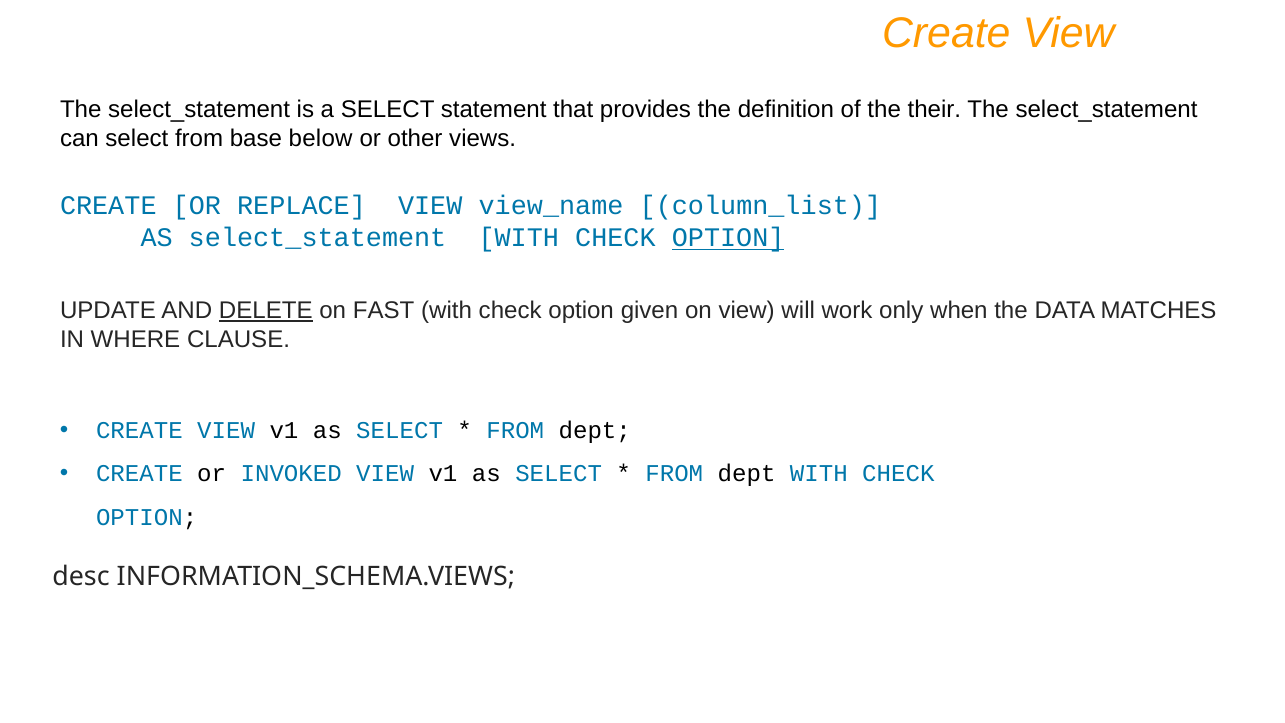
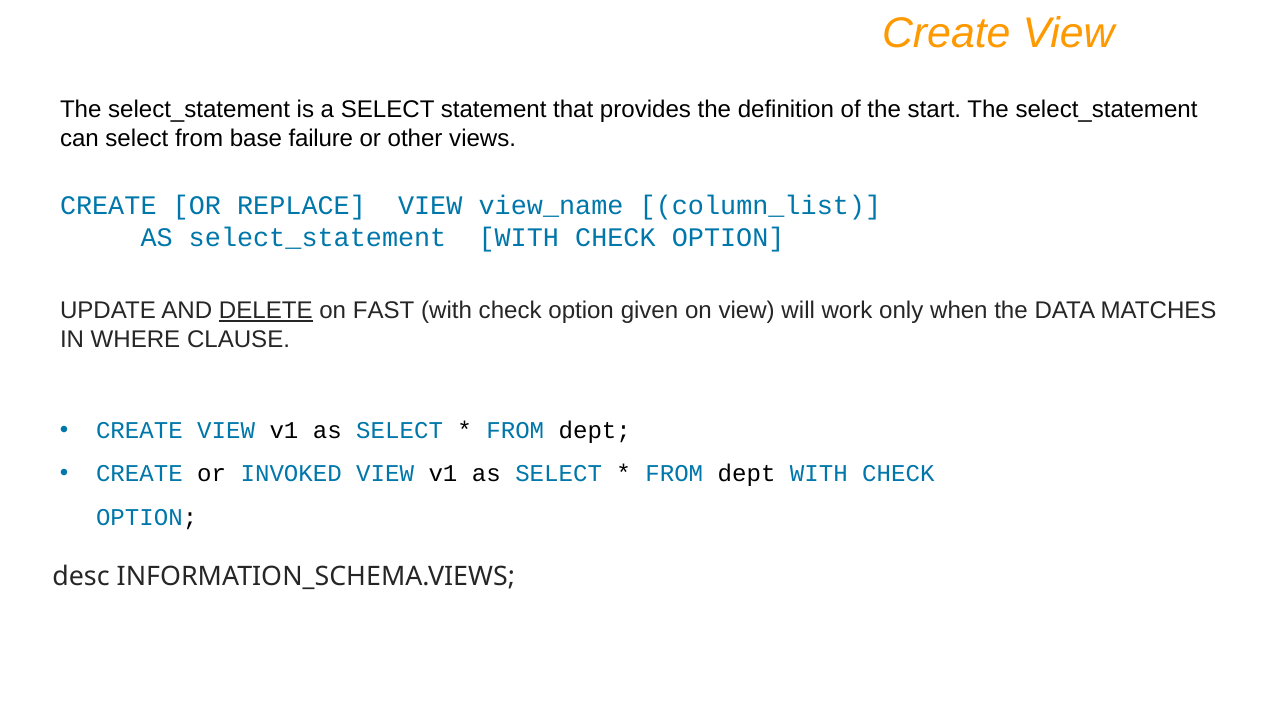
their: their -> start (934, 109)
below: below -> failure (321, 138)
OPTION underline: present -> none (728, 238)
